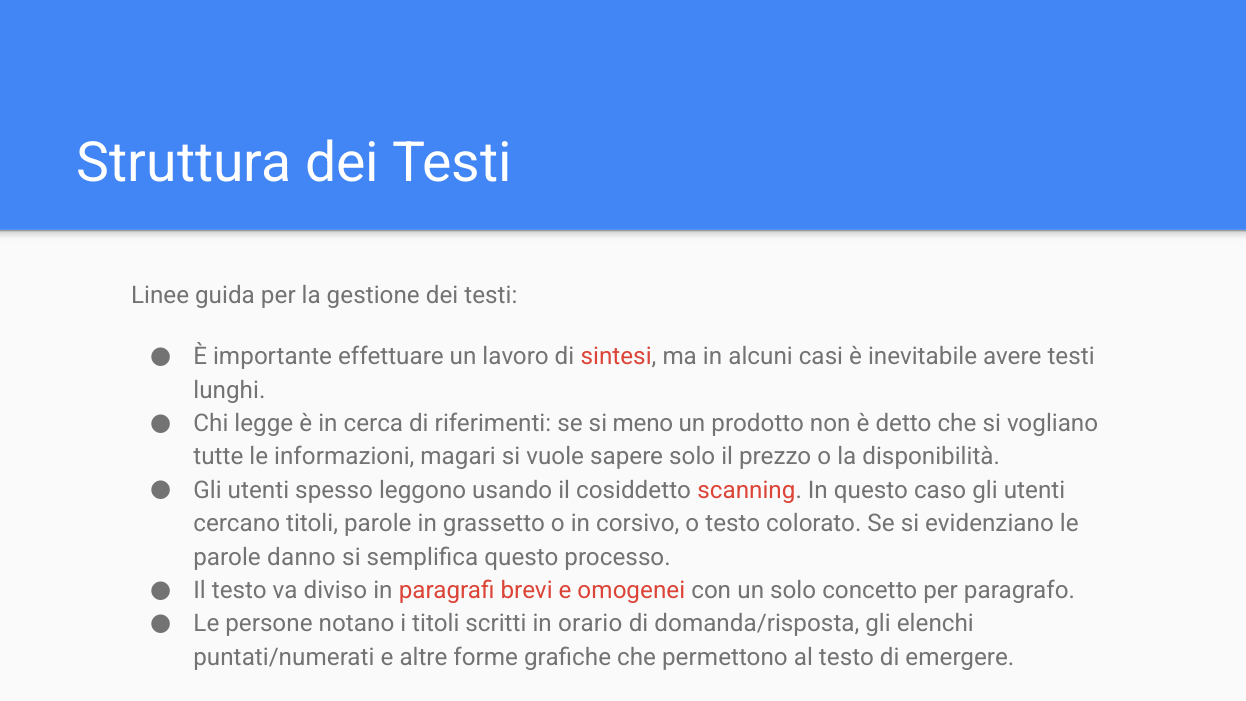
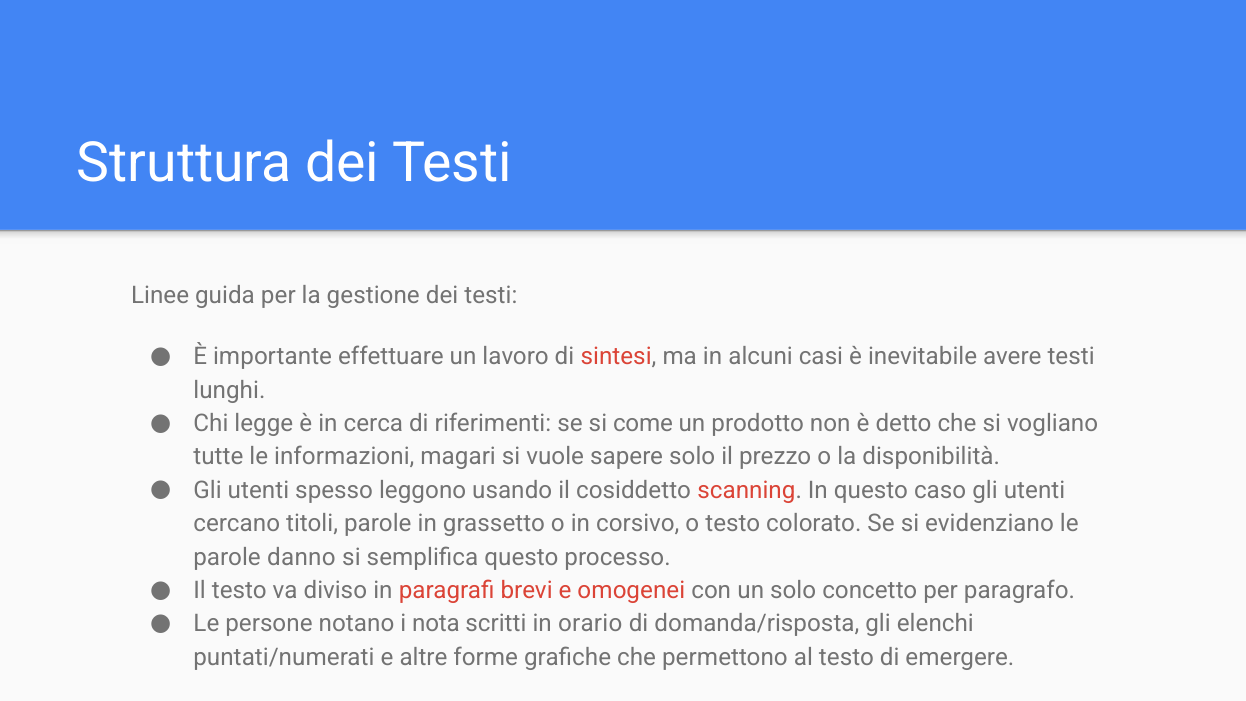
meno: meno -> come (643, 423)
i titoli: titoli -> nota (436, 624)
